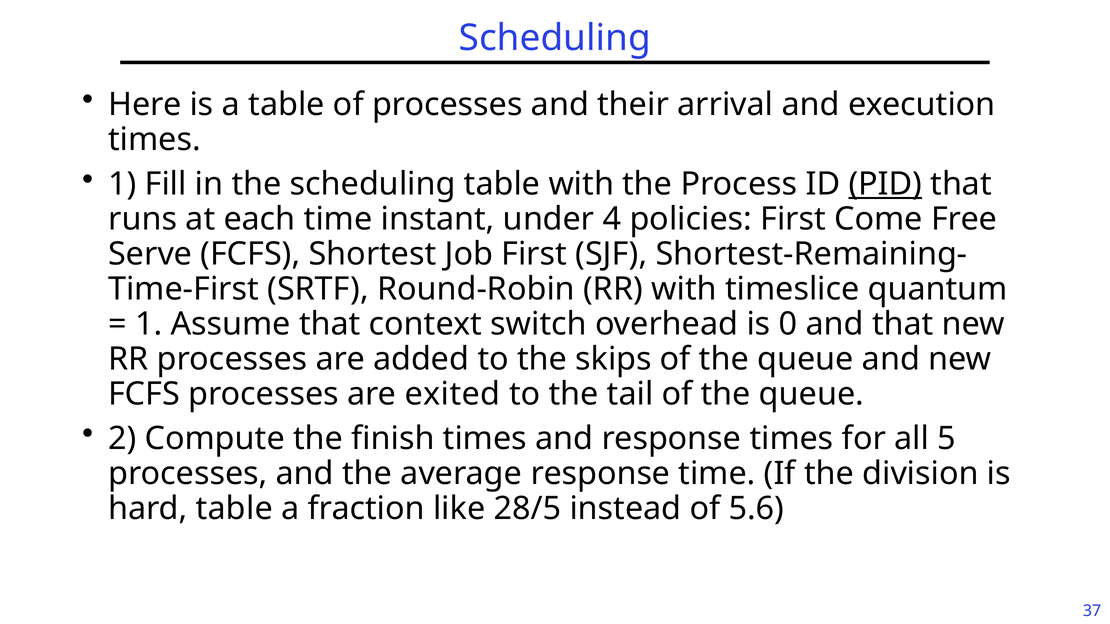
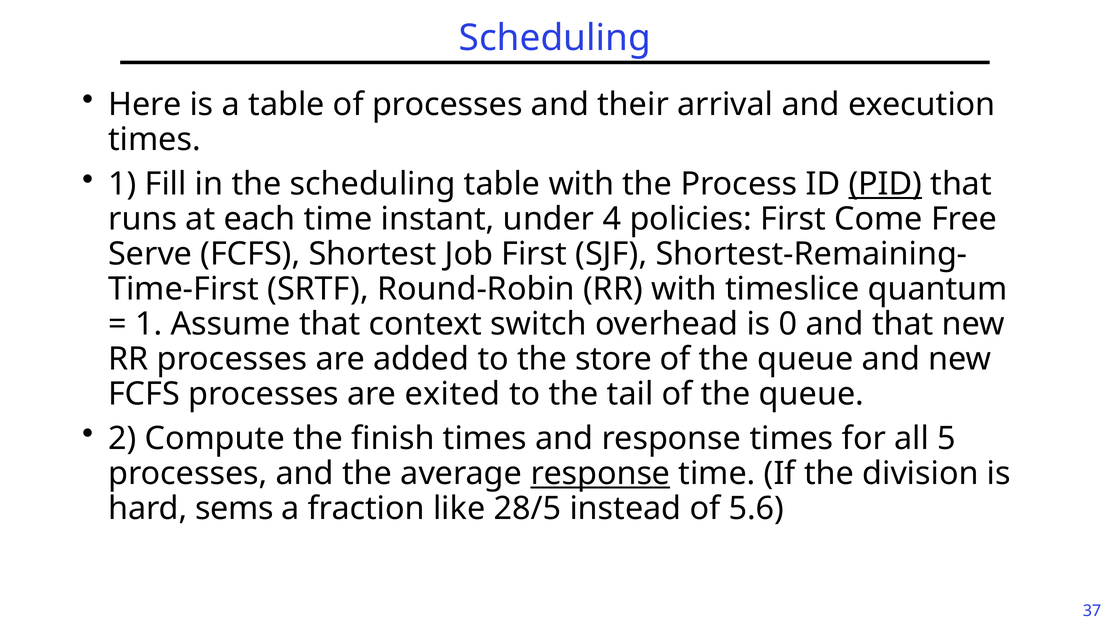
skips: skips -> store (614, 359)
response underline: none -> present (600, 474)
hard table: table -> sems (235, 509)
